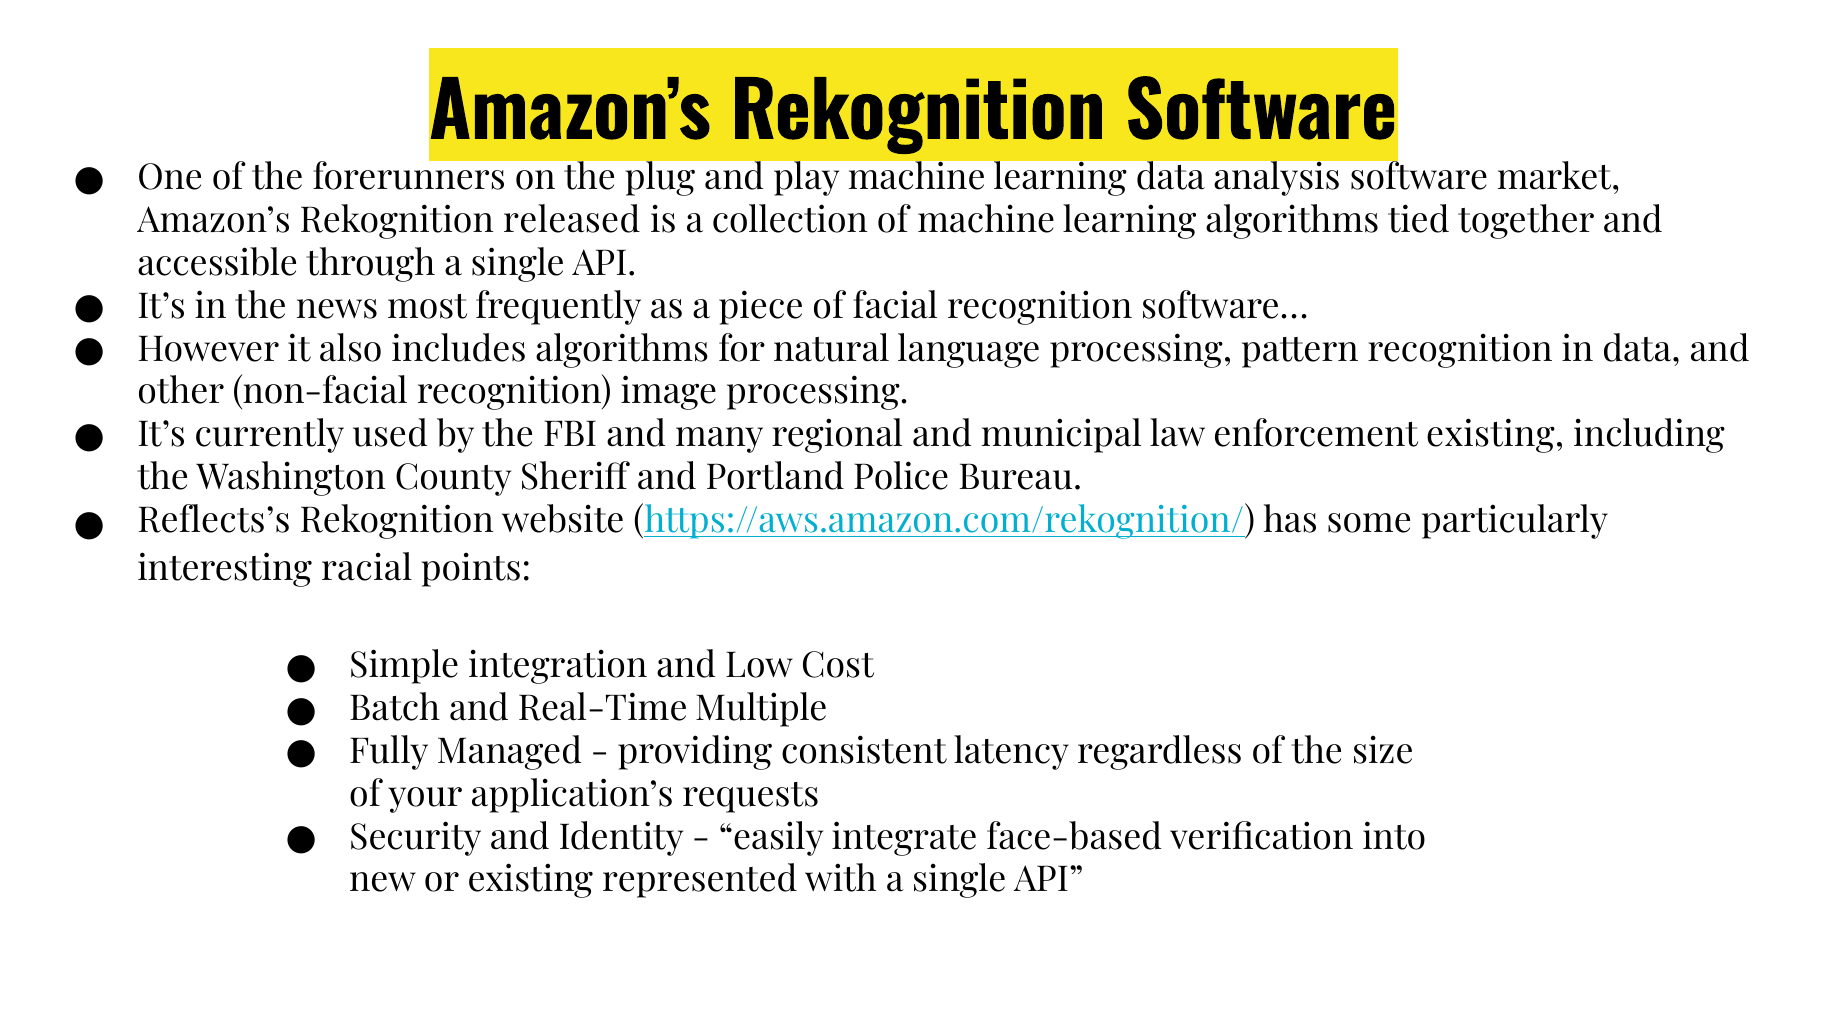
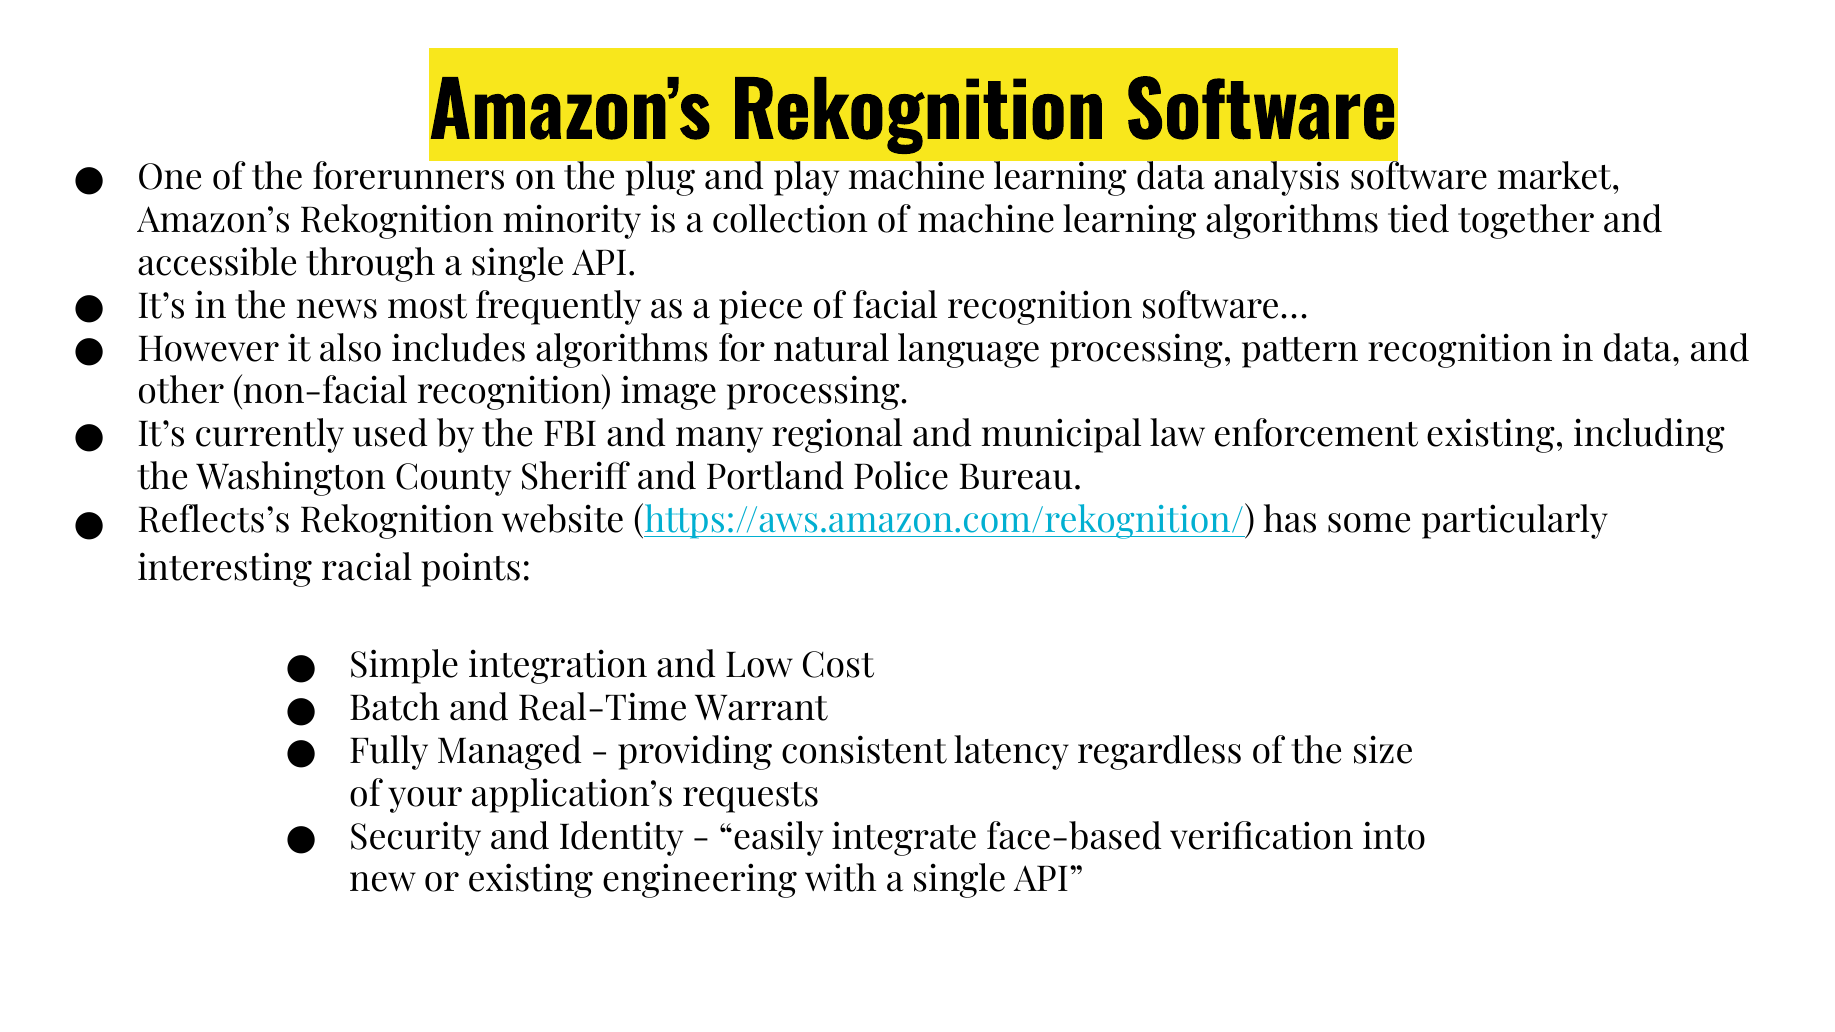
released: released -> minority (572, 221)
Multiple: Multiple -> Warrant (761, 709)
represented: represented -> engineering (700, 880)
